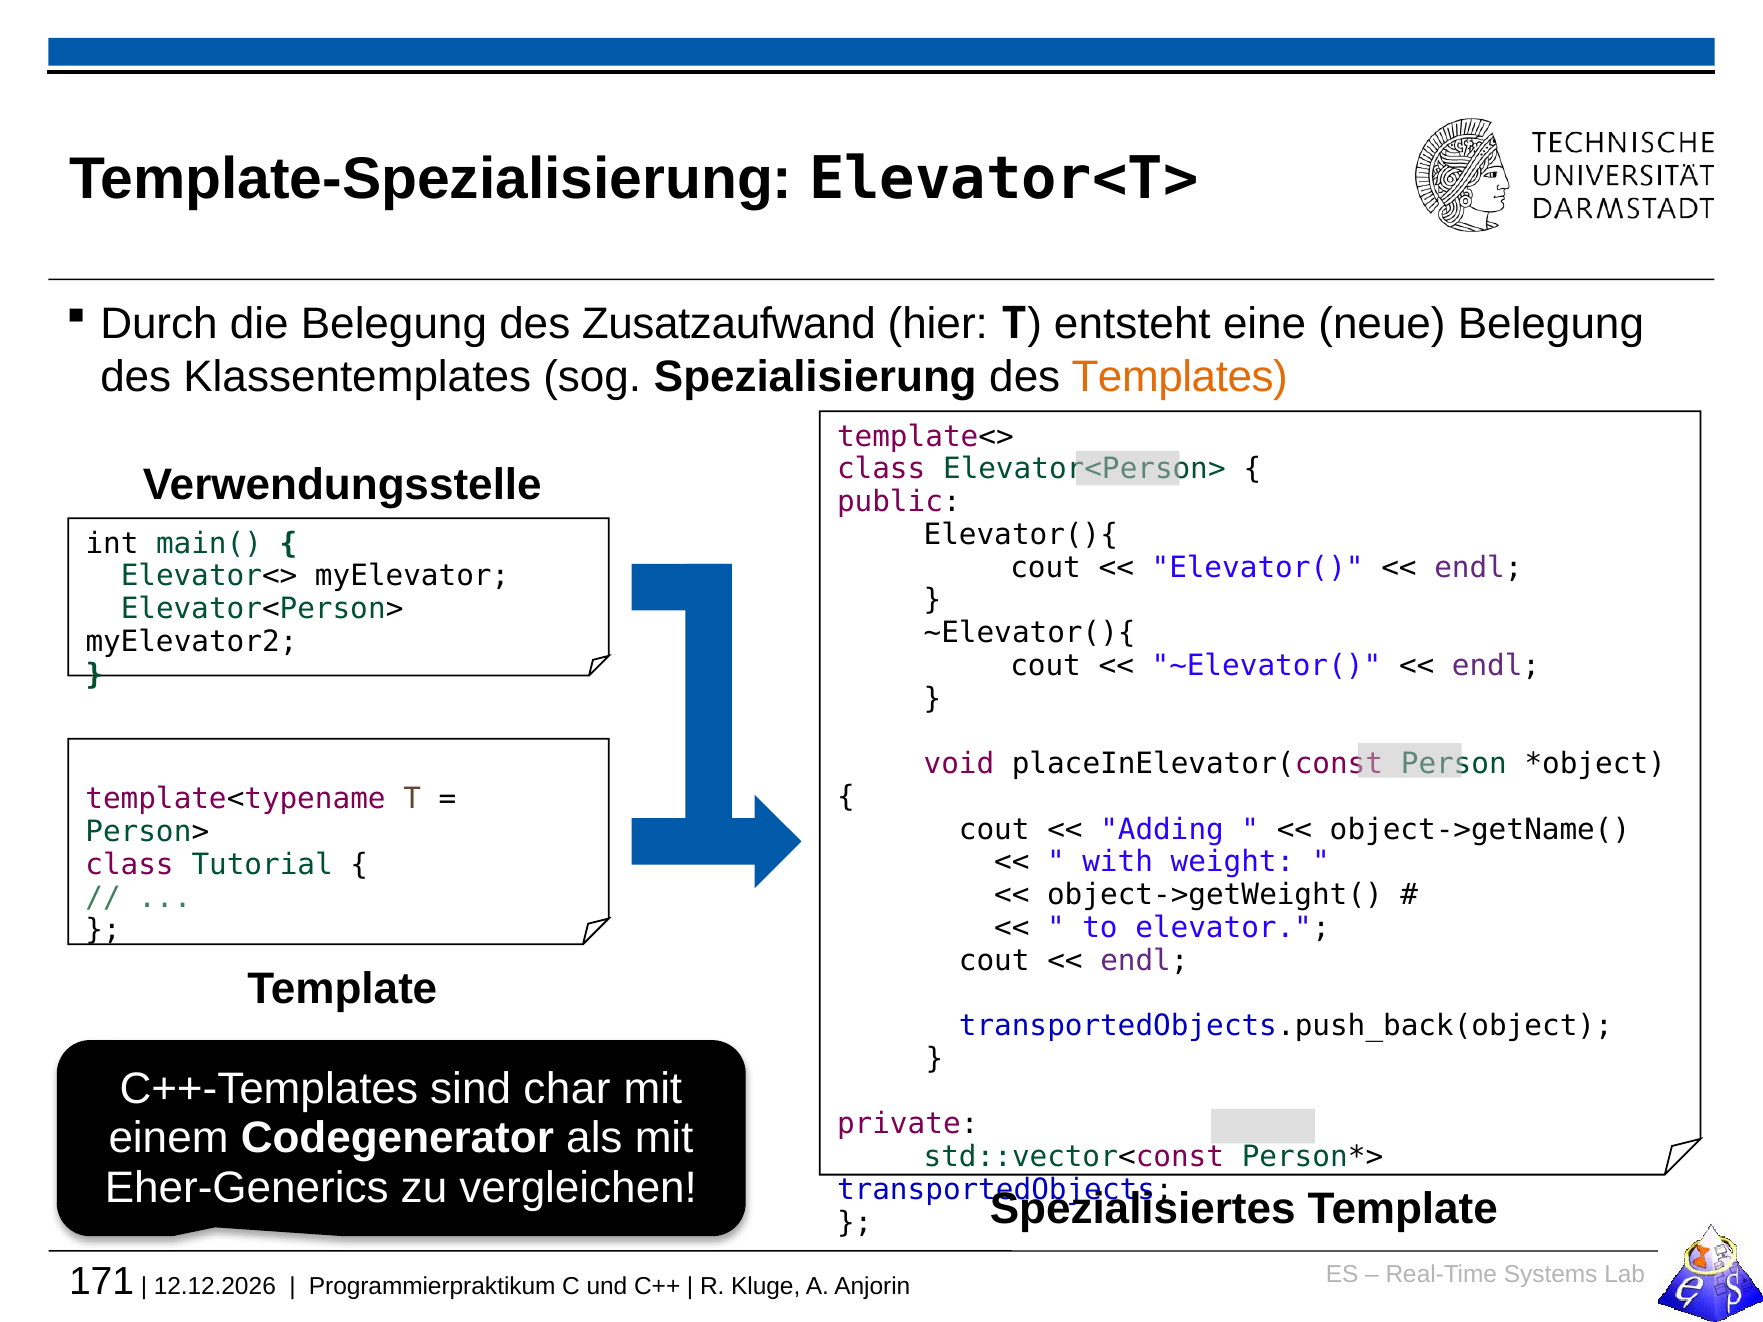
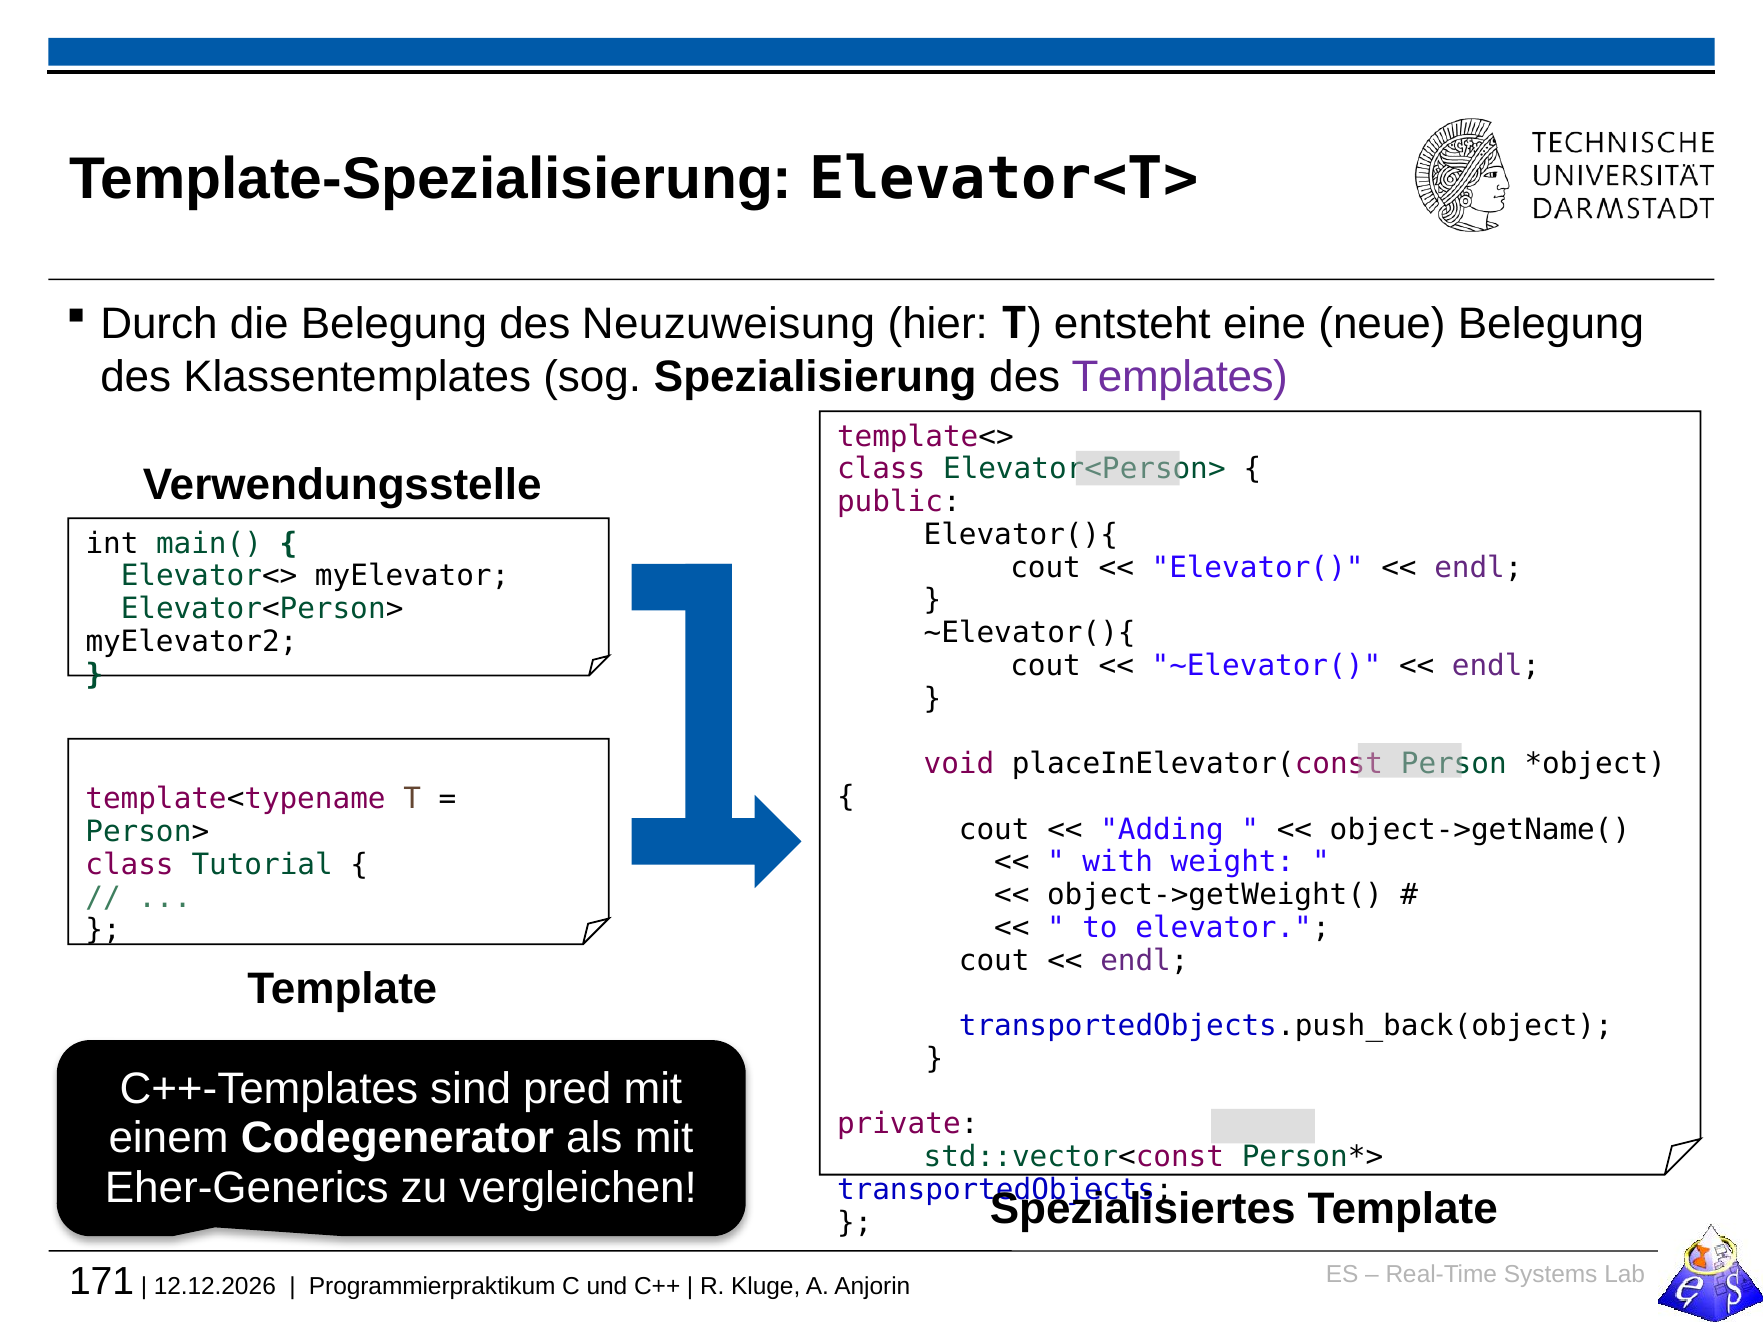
Zusatzaufwand: Zusatzaufwand -> Neuzuweisung (728, 325)
Templates colour: orange -> purple (1180, 377)
char: char -> pred (567, 1089)
